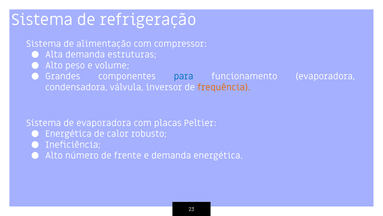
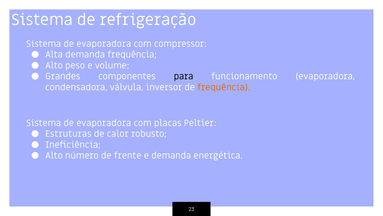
alimentação: alimentação -> evaporadora (104, 44)
demanda estruturas: estruturas -> frequência (132, 55)
para colour: blue -> black (184, 76)
Energética: Energética -> Estruturas (68, 134)
